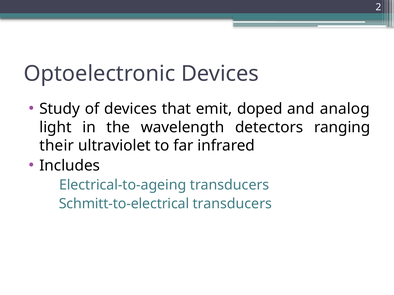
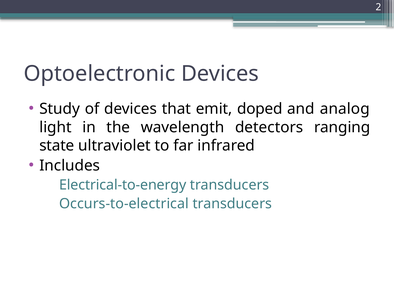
their: their -> state (57, 146)
Electrical-to-ageing: Electrical-to-ageing -> Electrical-to-energy (123, 185)
Schmitt-to-electrical: Schmitt-to-electrical -> Occurs-to-electrical (124, 204)
